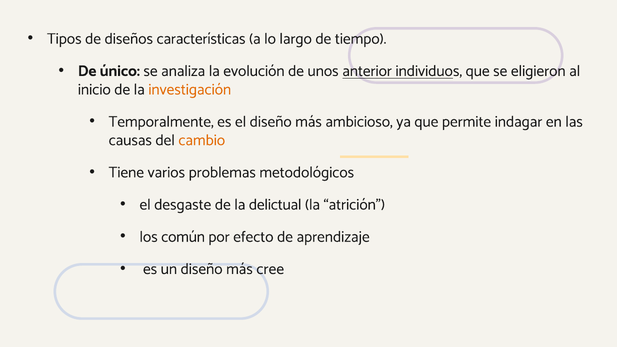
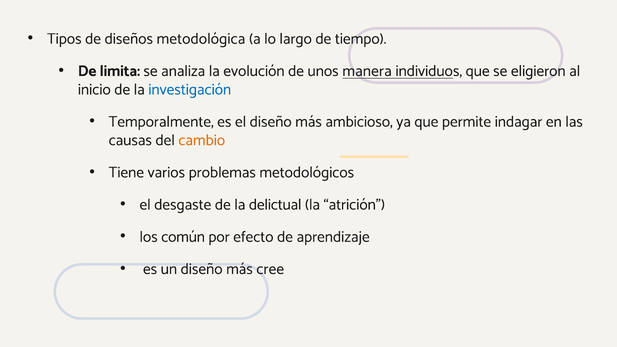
características: características -> metodológica (201, 39)
único: único -> limita (120, 71)
anterior: anterior -> manera (367, 71)
investigación colour: orange -> blue (190, 89)
